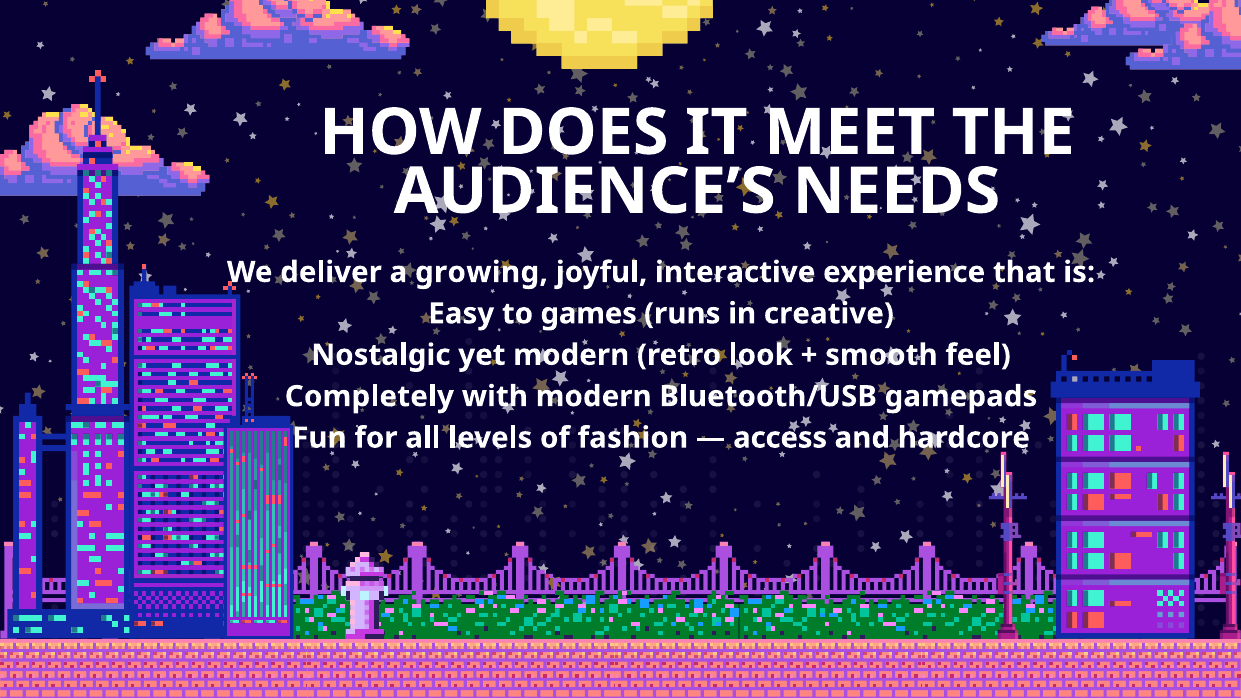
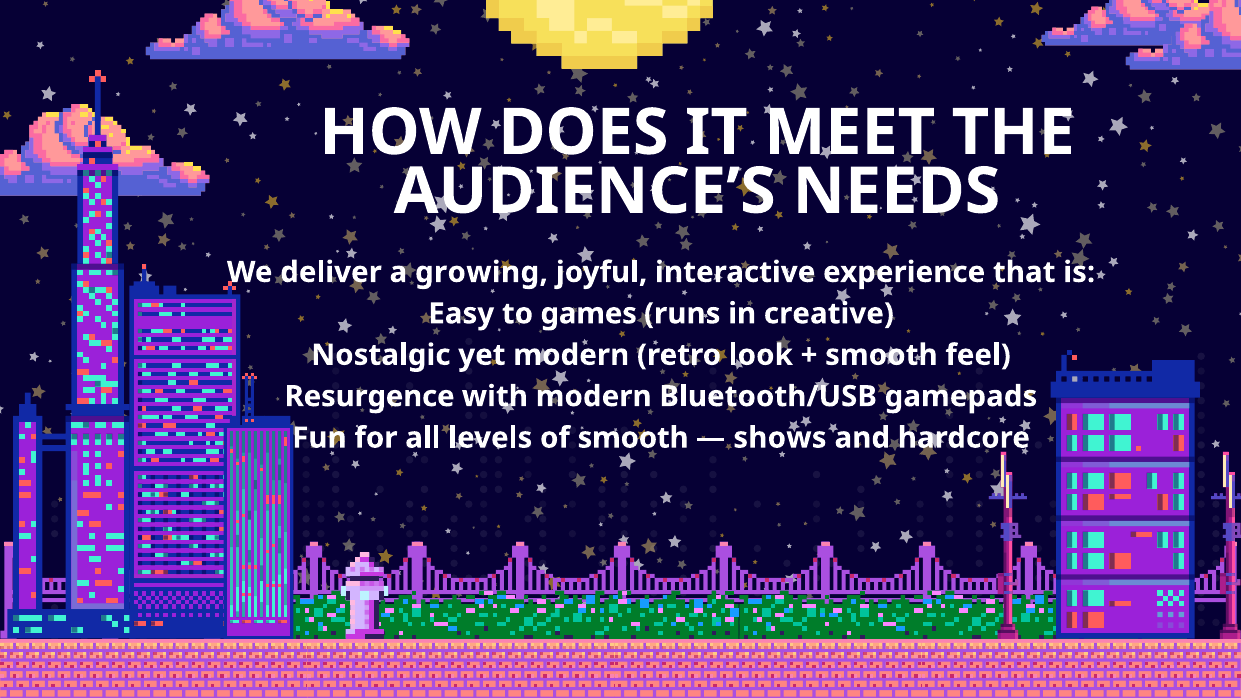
Completely: Completely -> Resurgence (370, 397)
of fashion: fashion -> smooth (633, 438)
access: access -> shows (780, 438)
